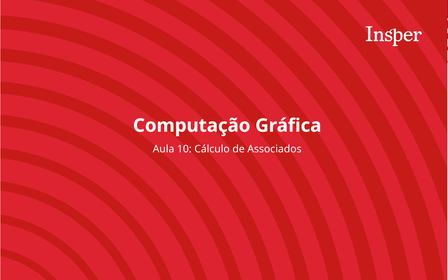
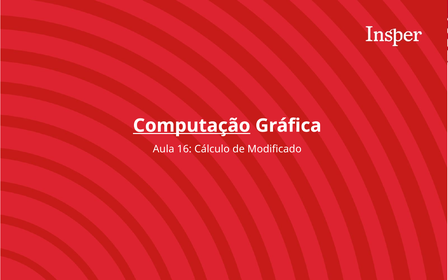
Computação underline: none -> present (192, 126)
10: 10 -> 16 (184, 149)
Associados: Associados -> Modificado (274, 149)
